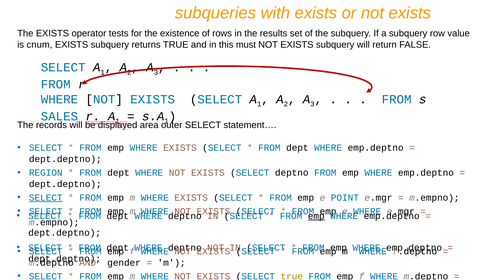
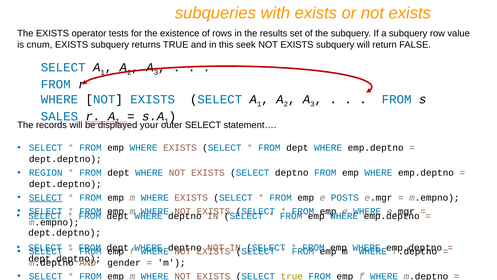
must: must -> seek (246, 45)
area: area -> your (149, 125)
POINT: POINT -> POSTS (345, 197)
emp underline: present -> none (316, 216)
